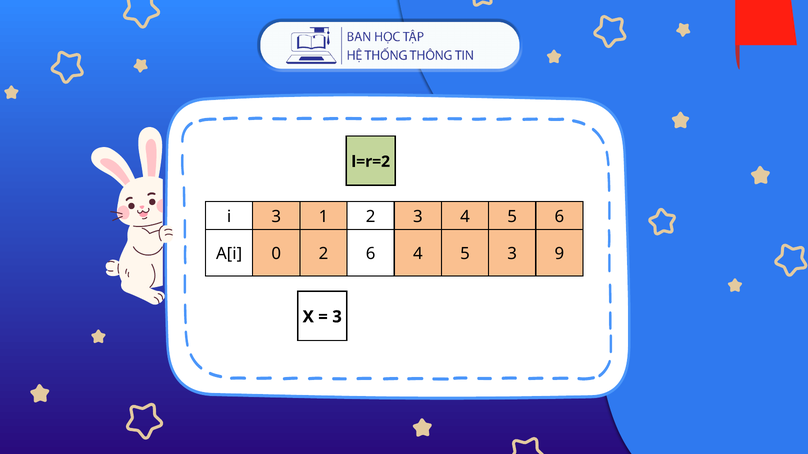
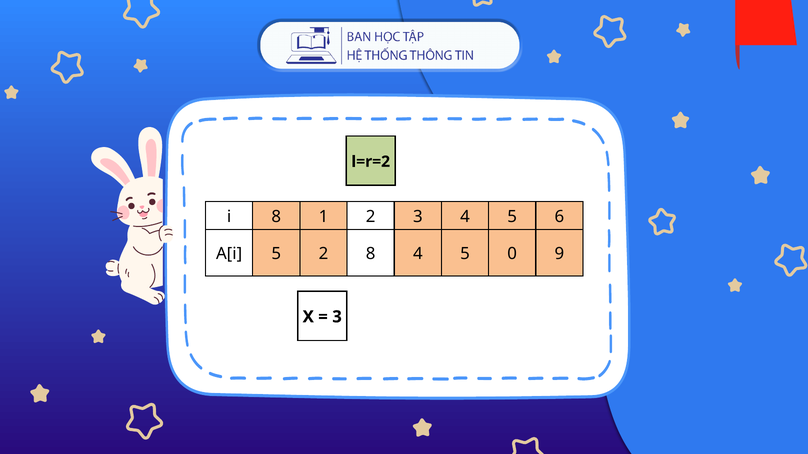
i 3: 3 -> 8 (276, 217)
A[i 0: 0 -> 5 (276, 254)
2 6: 6 -> 8 (371, 254)
5 3: 3 -> 0 (512, 254)
